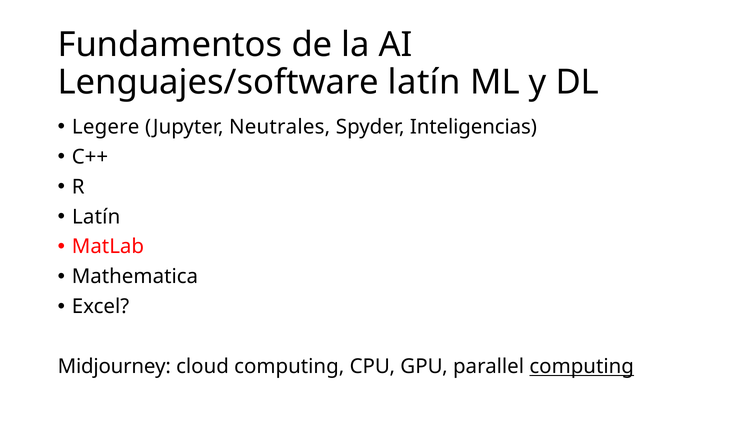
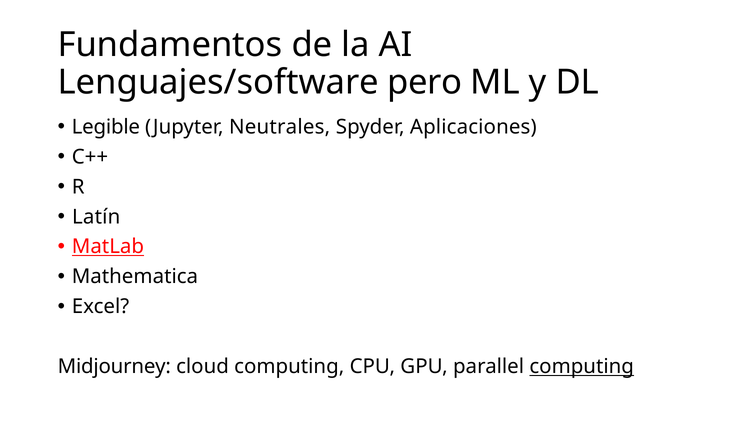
Lenguajes/software latín: latín -> pero (425, 82)
Legere: Legere -> Legible (106, 127)
Inteligencias: Inteligencias -> Aplicaciones (473, 127)
MatLab underline: none -> present (108, 247)
